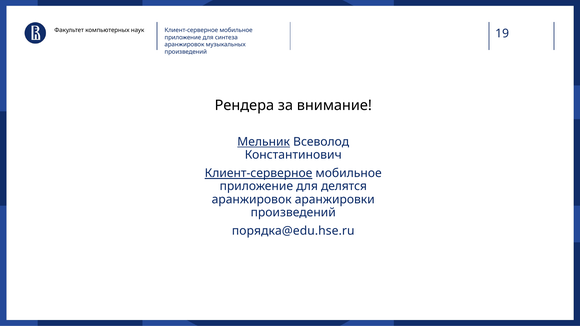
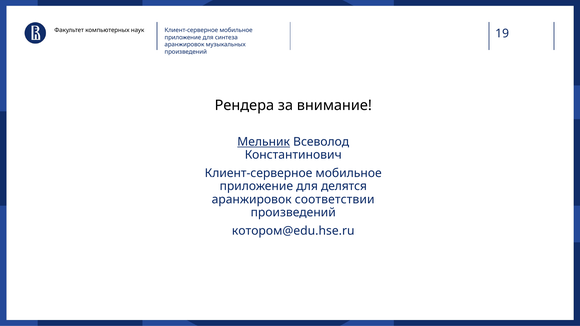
Клиент-серверное underline: present -> none (259, 173)
аранжировки: аранжировки -> соответствии (335, 200)
порядка@edu.hse.ru: порядка@edu.hse.ru -> котором@edu.hse.ru (293, 231)
